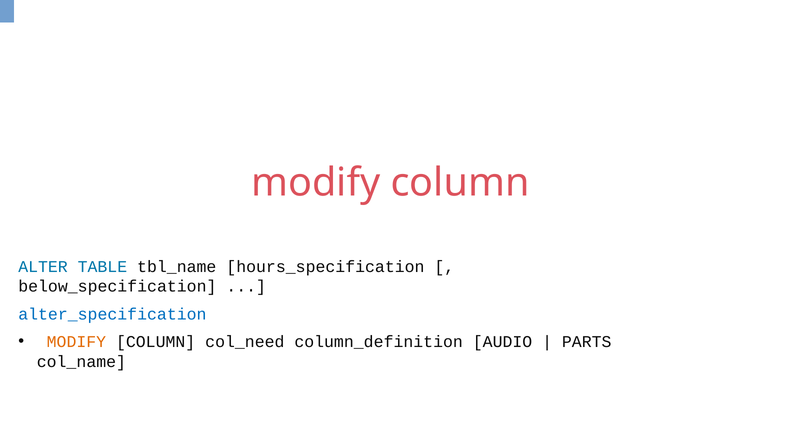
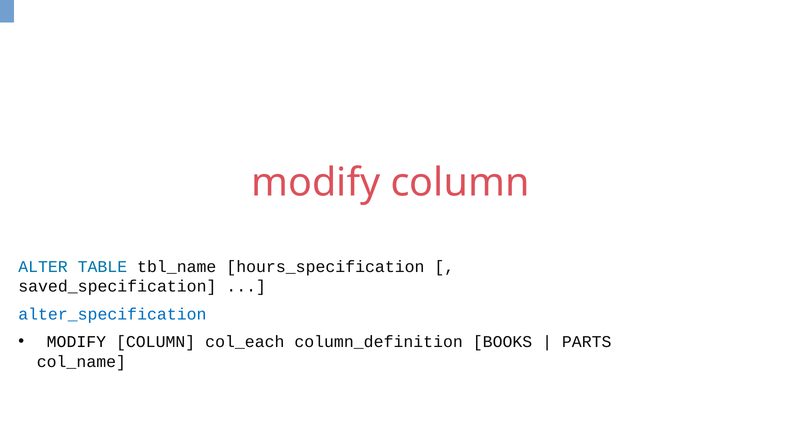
below_specification: below_specification -> saved_specification (117, 287)
MODIFY colour: orange -> black (76, 342)
col_need: col_need -> col_each (245, 342)
AUDIO: AUDIO -> BOOKS (503, 342)
